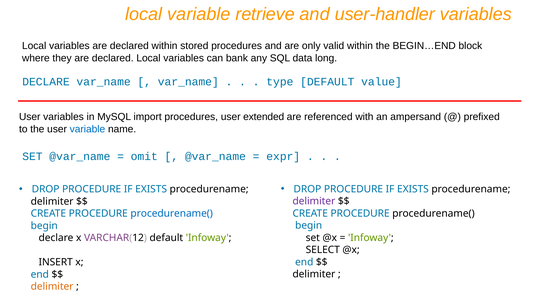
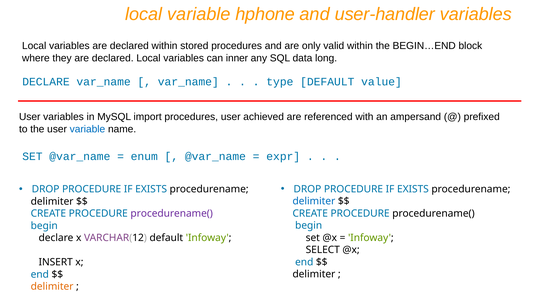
retrieve: retrieve -> hphone (265, 14)
bank: bank -> inner (237, 58)
extended: extended -> achieved (264, 117)
omit: omit -> enum (144, 157)
delimiter colour: purple -> blue (314, 202)
procedurename( colour: blue -> purple (172, 214)
